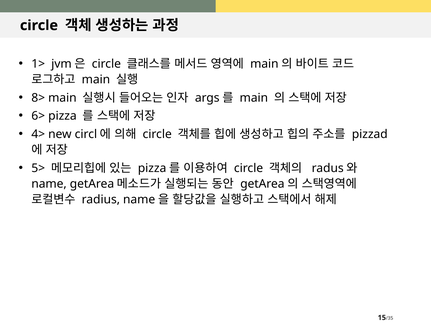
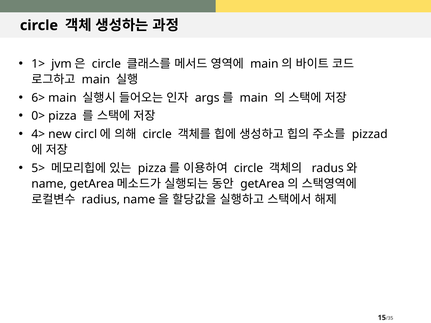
8>: 8> -> 6> (38, 98)
6>: 6> -> 0> (38, 116)
